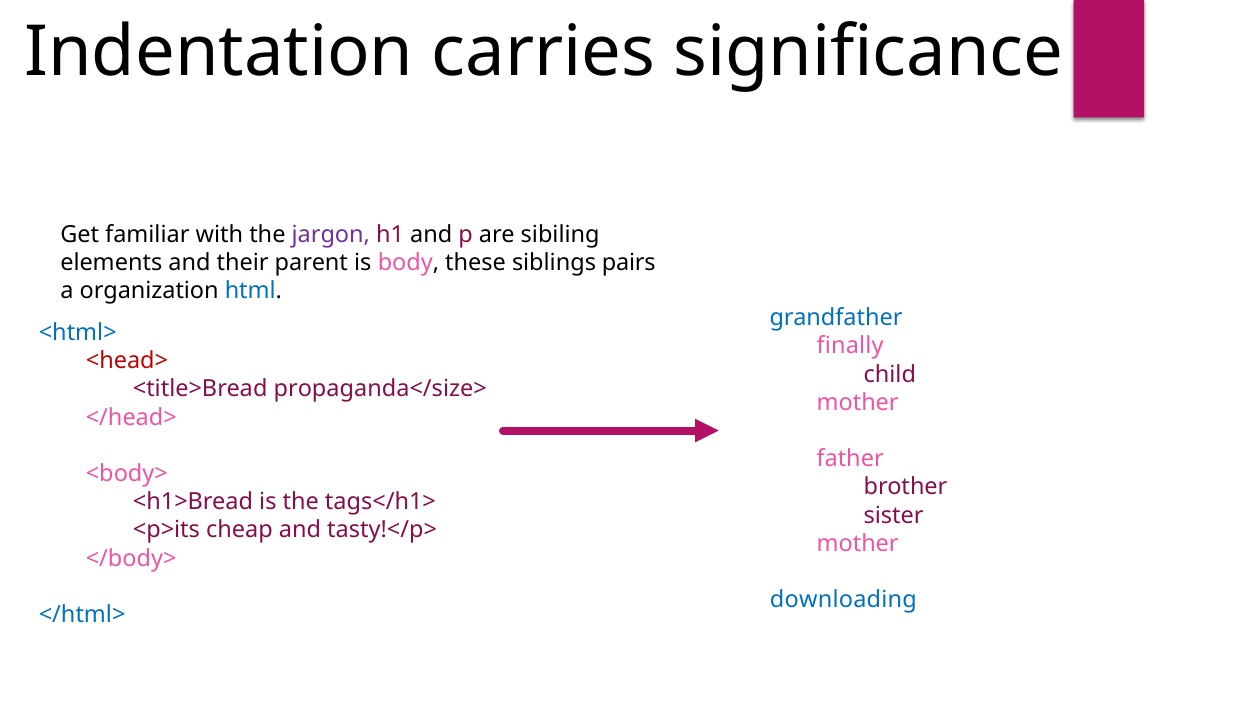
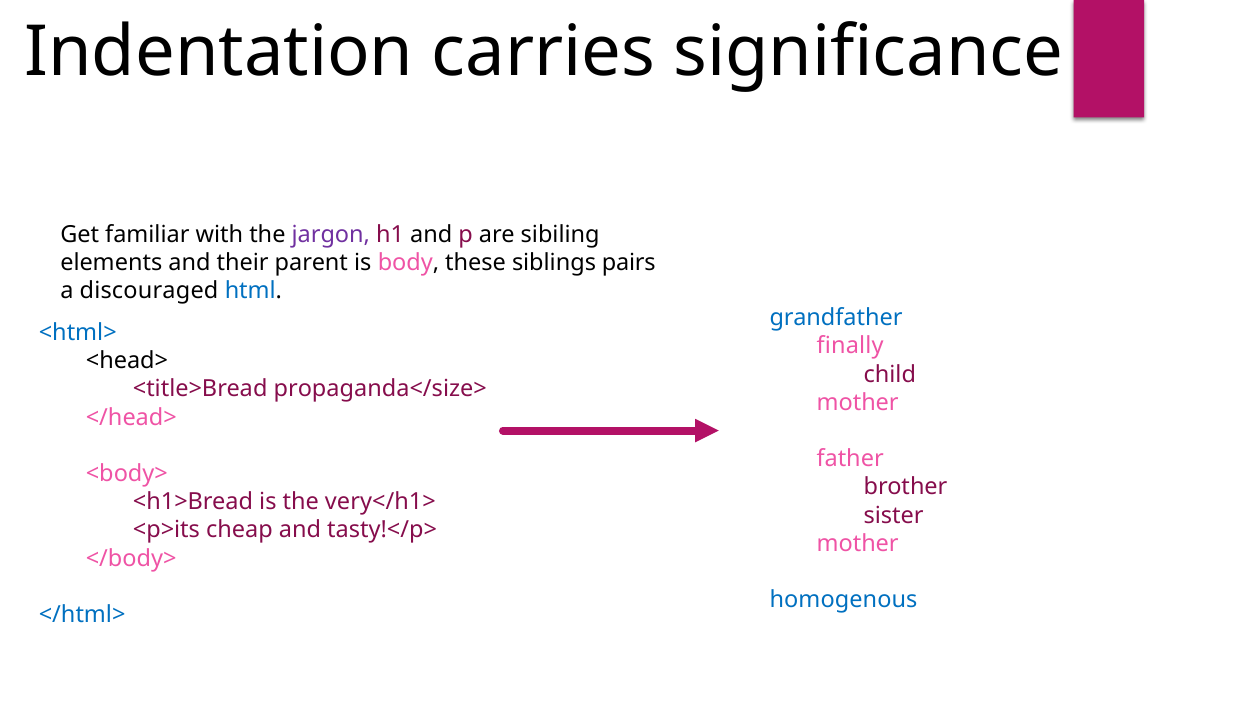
organization: organization -> discouraged (149, 291)
<head> colour: red -> black (127, 361)
tags</h1>: tags</h1> -> very</h1> (380, 502)
downloading: downloading -> homogenous (844, 600)
